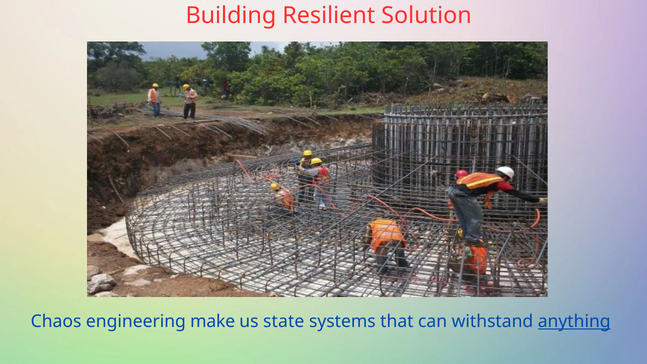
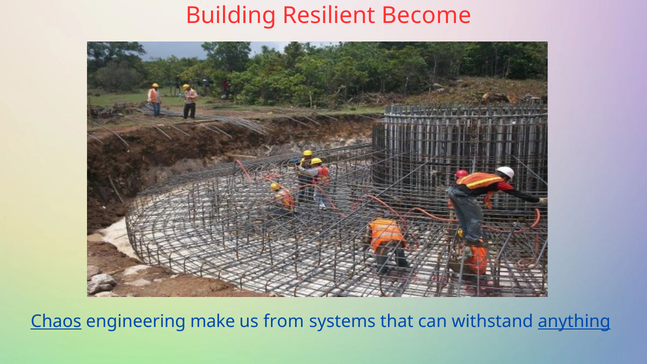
Solution: Solution -> Become (426, 16)
Chaos underline: none -> present (56, 321)
state: state -> from (284, 321)
